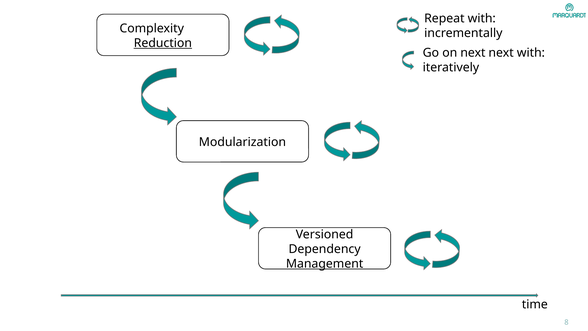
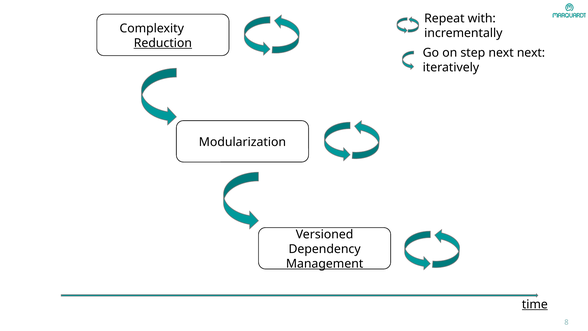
on next: next -> step (473, 53)
next with: with -> next (531, 53)
time underline: none -> present (535, 304)
